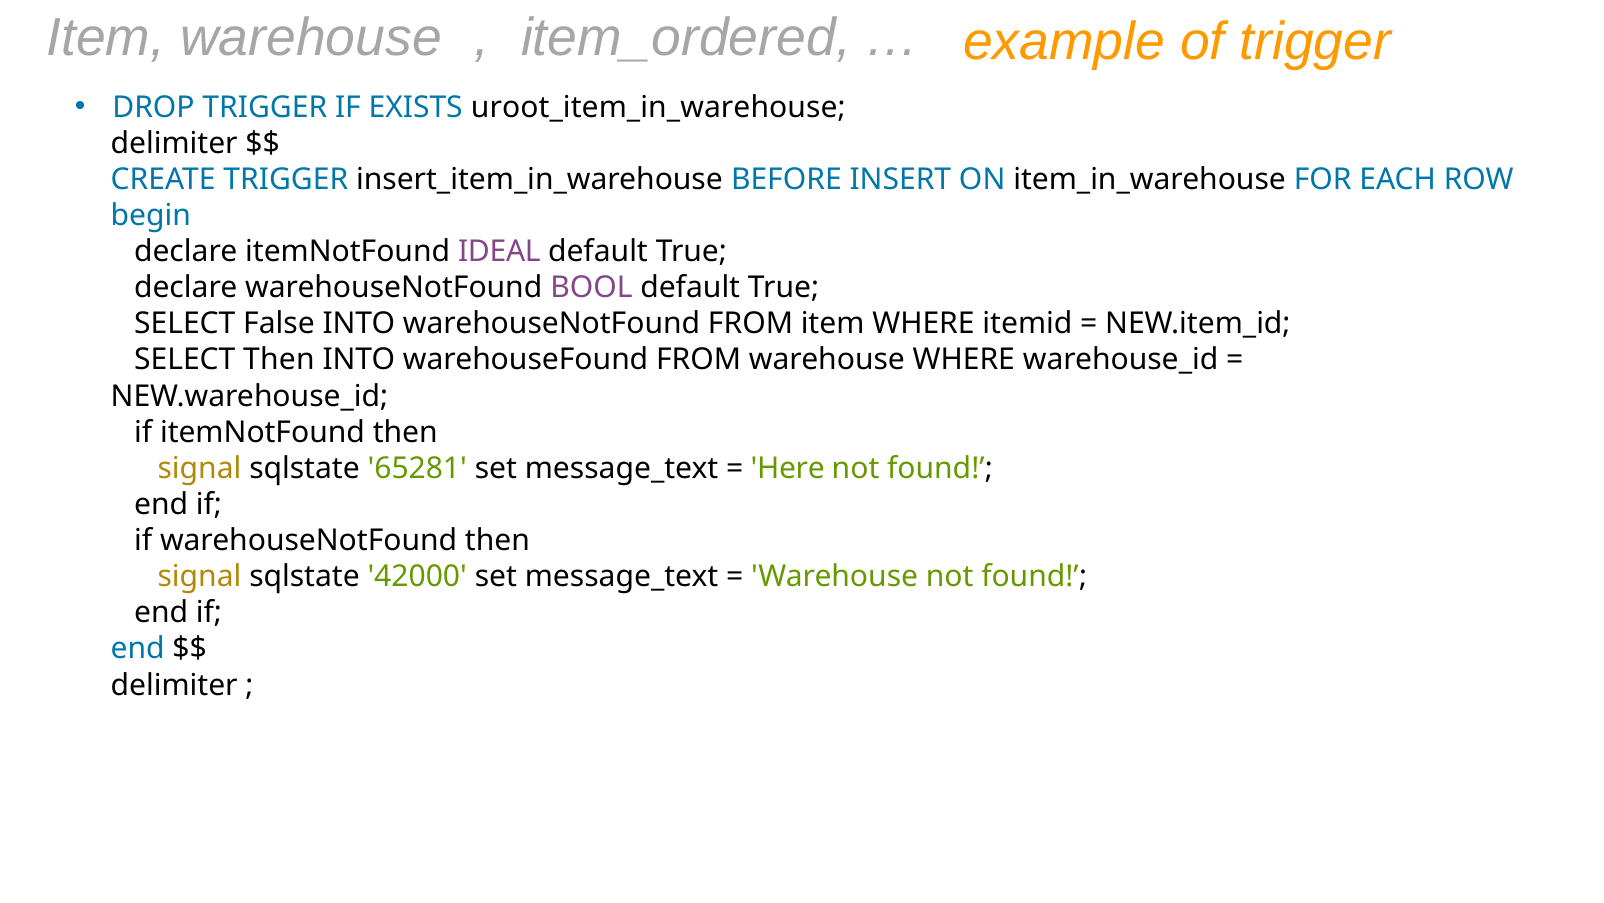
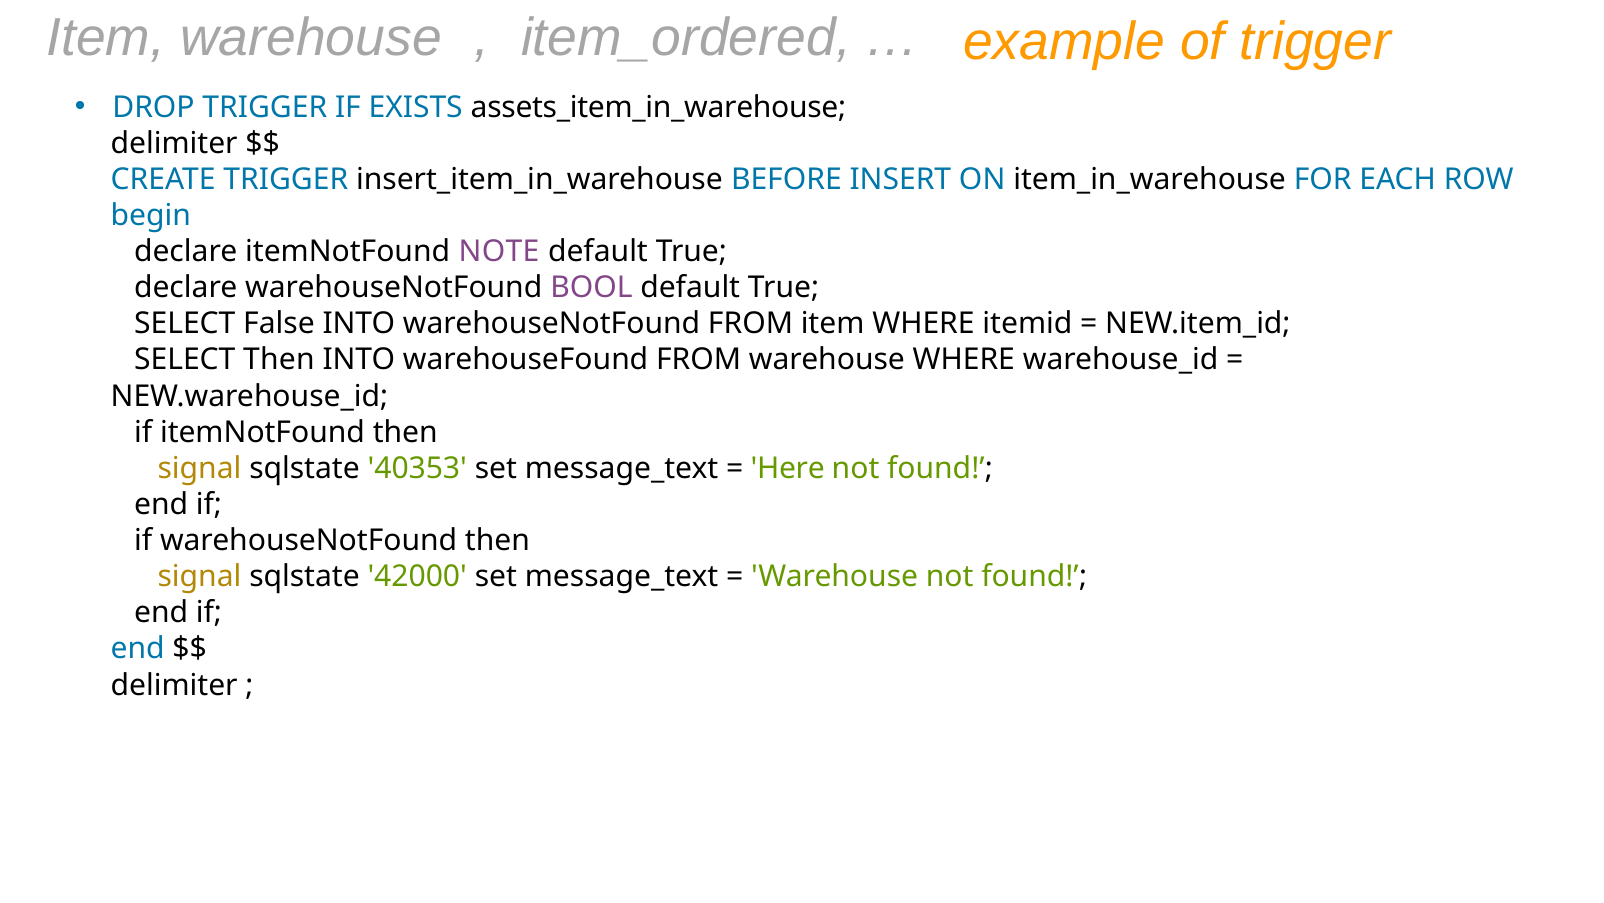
uroot_item_in_warehouse: uroot_item_in_warehouse -> assets_item_in_warehouse (658, 107)
IDEAL: IDEAL -> NOTE (499, 251)
65281: 65281 -> 40353 (417, 468)
